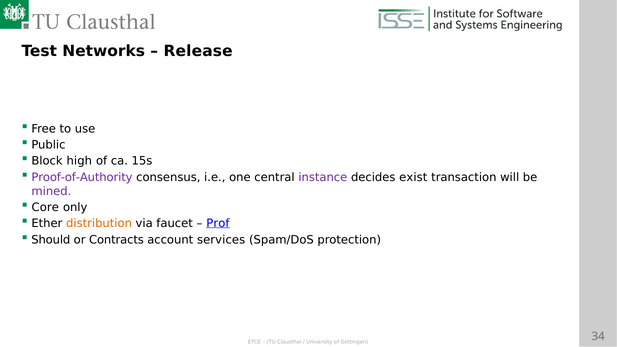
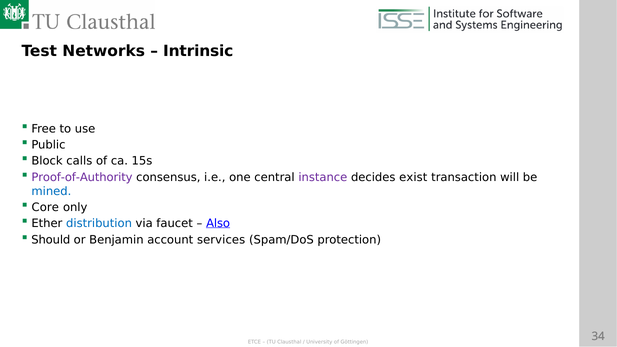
Release: Release -> Intrinsic (198, 51)
high: high -> calls (79, 161)
mined colour: purple -> blue (51, 191)
distribution colour: orange -> blue (99, 224)
Prof: Prof -> Also (218, 224)
Contracts: Contracts -> Benjamin (116, 240)
